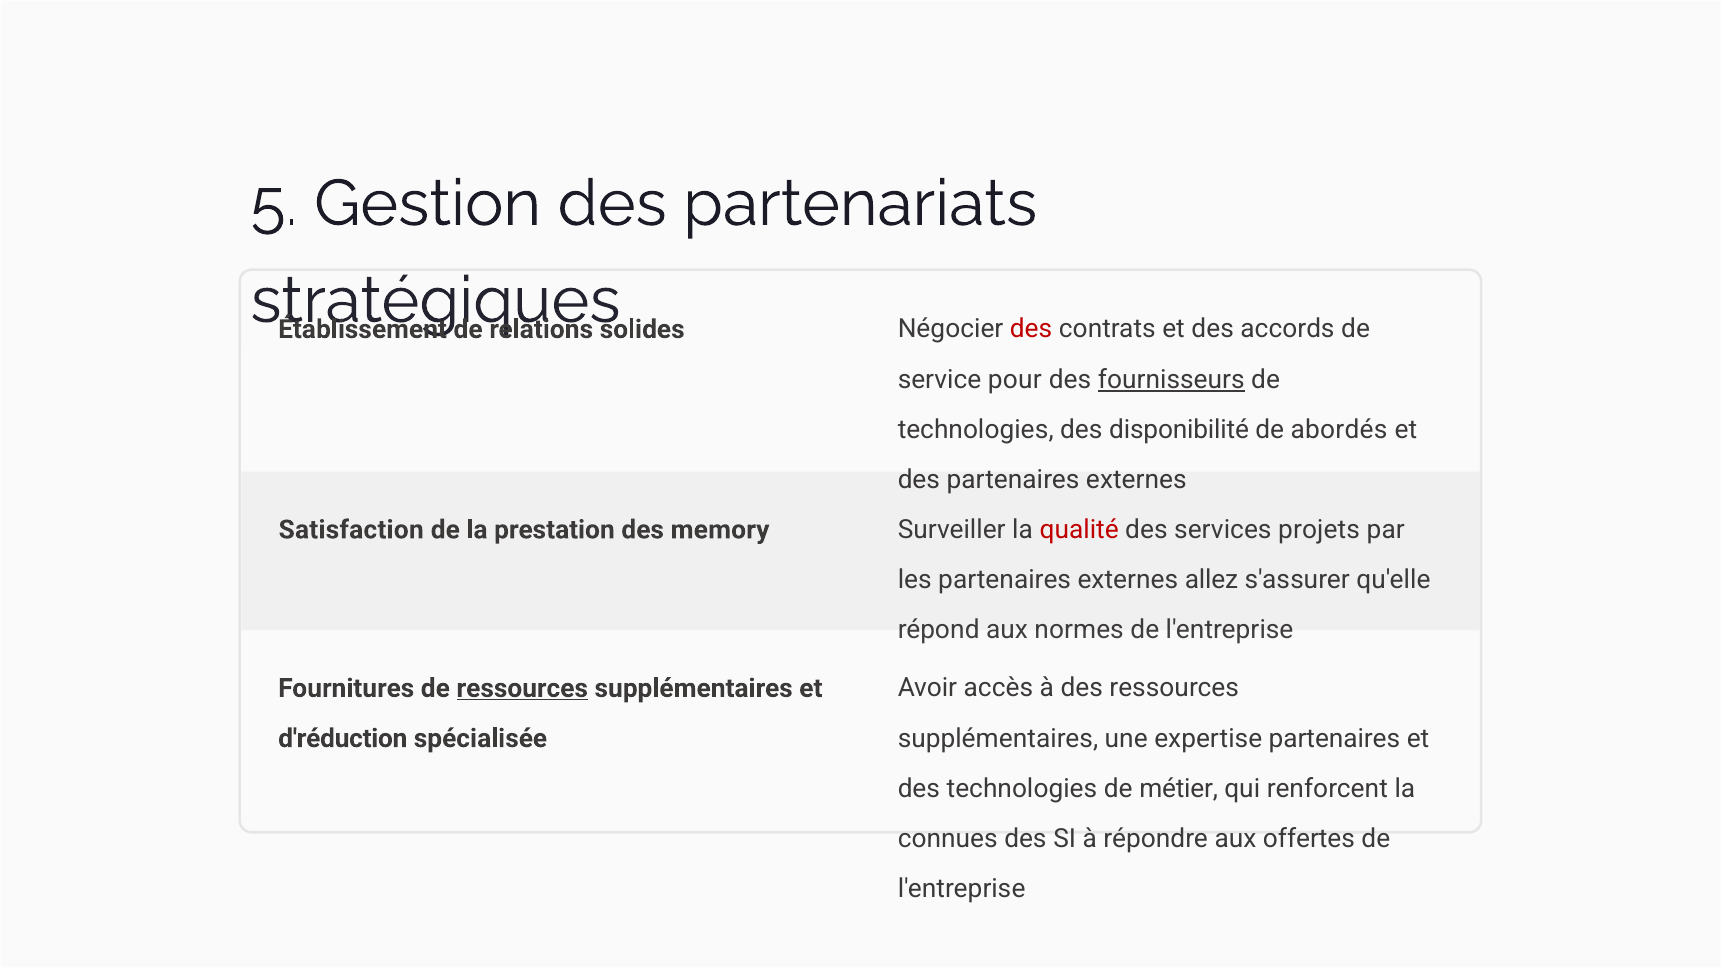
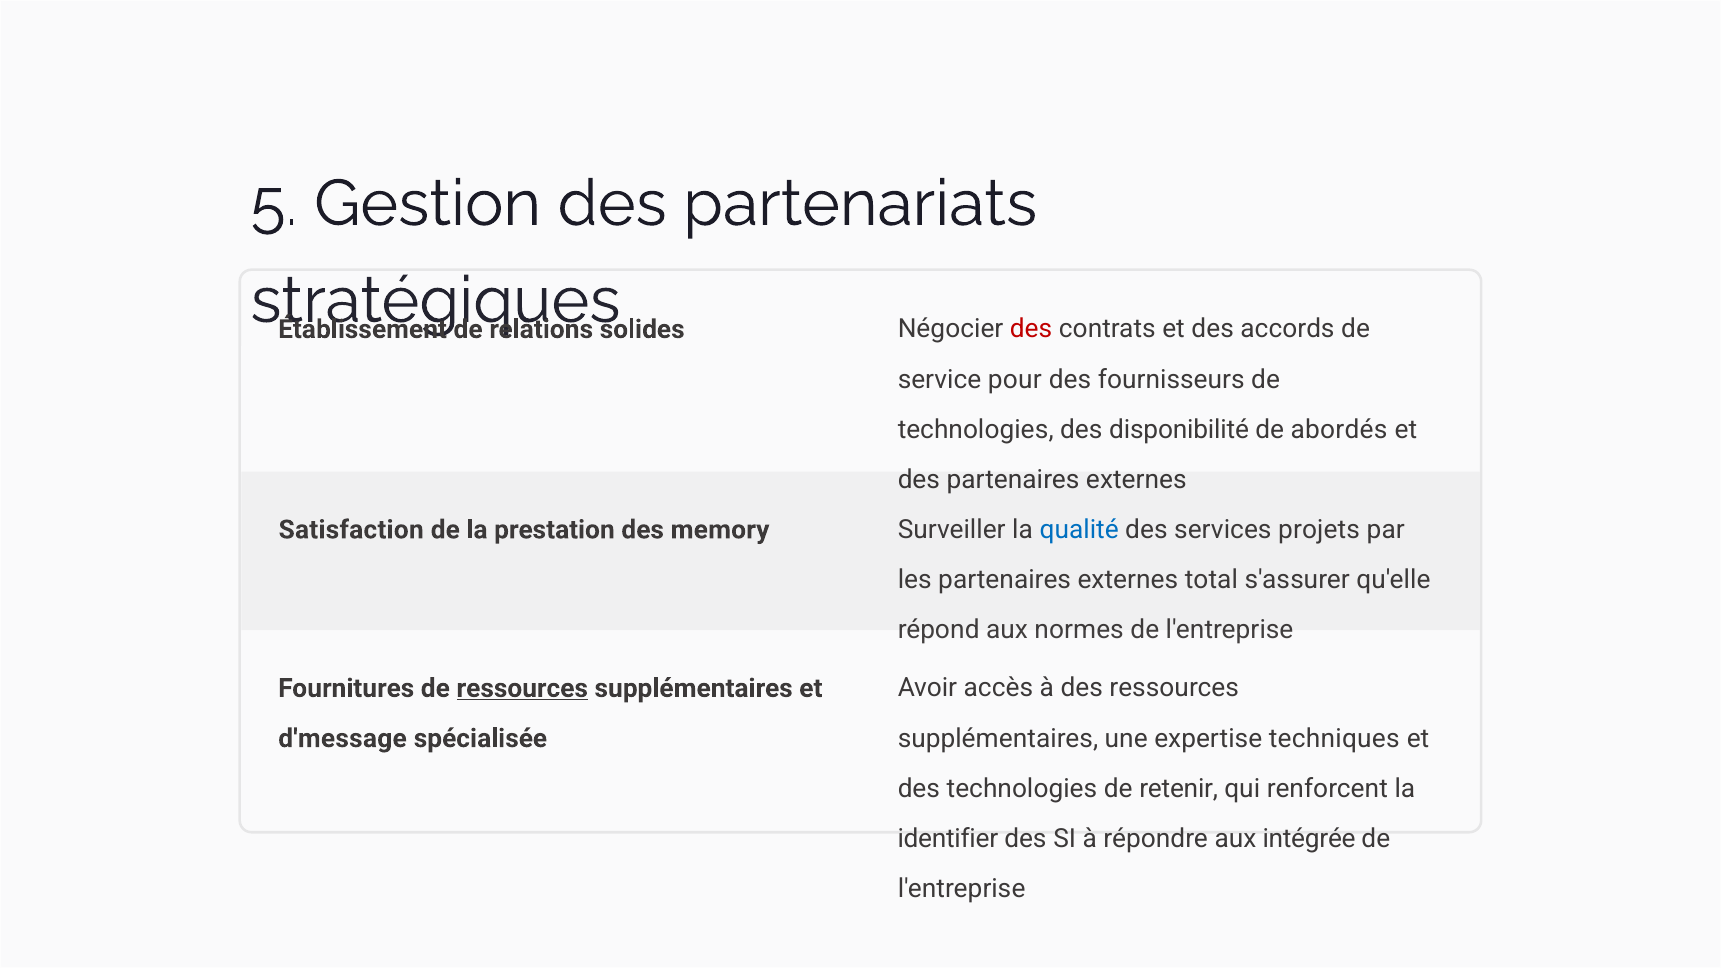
fournisseurs underline: present -> none (1171, 379)
qualité colour: red -> blue (1079, 530)
allez: allez -> total (1211, 580)
expertise partenaires: partenaires -> techniques (1334, 738)
d'réduction: d'réduction -> d'message (343, 738)
métier: métier -> retenir (1179, 789)
connues: connues -> identifier (948, 839)
offertes: offertes -> intégrée (1309, 839)
